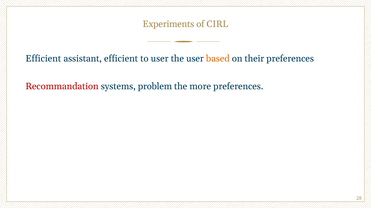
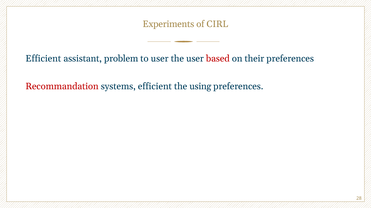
assistant efficient: efficient -> problem (121, 59)
based colour: orange -> red (218, 59)
systems problem: problem -> efficient (155, 87)
more: more -> using (200, 87)
